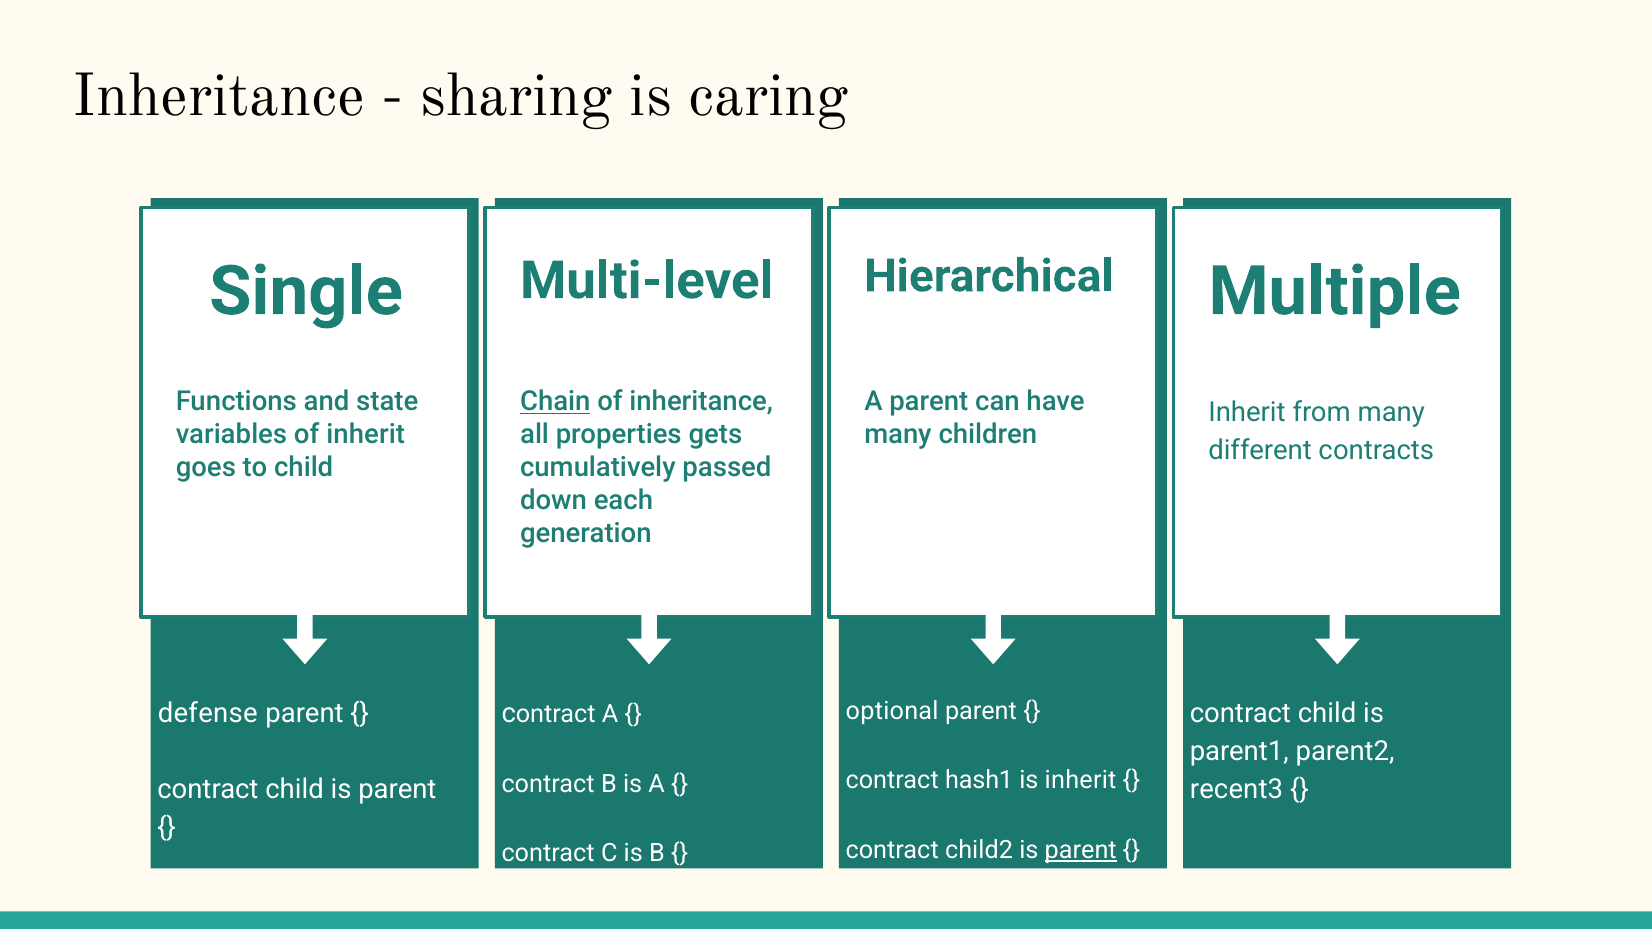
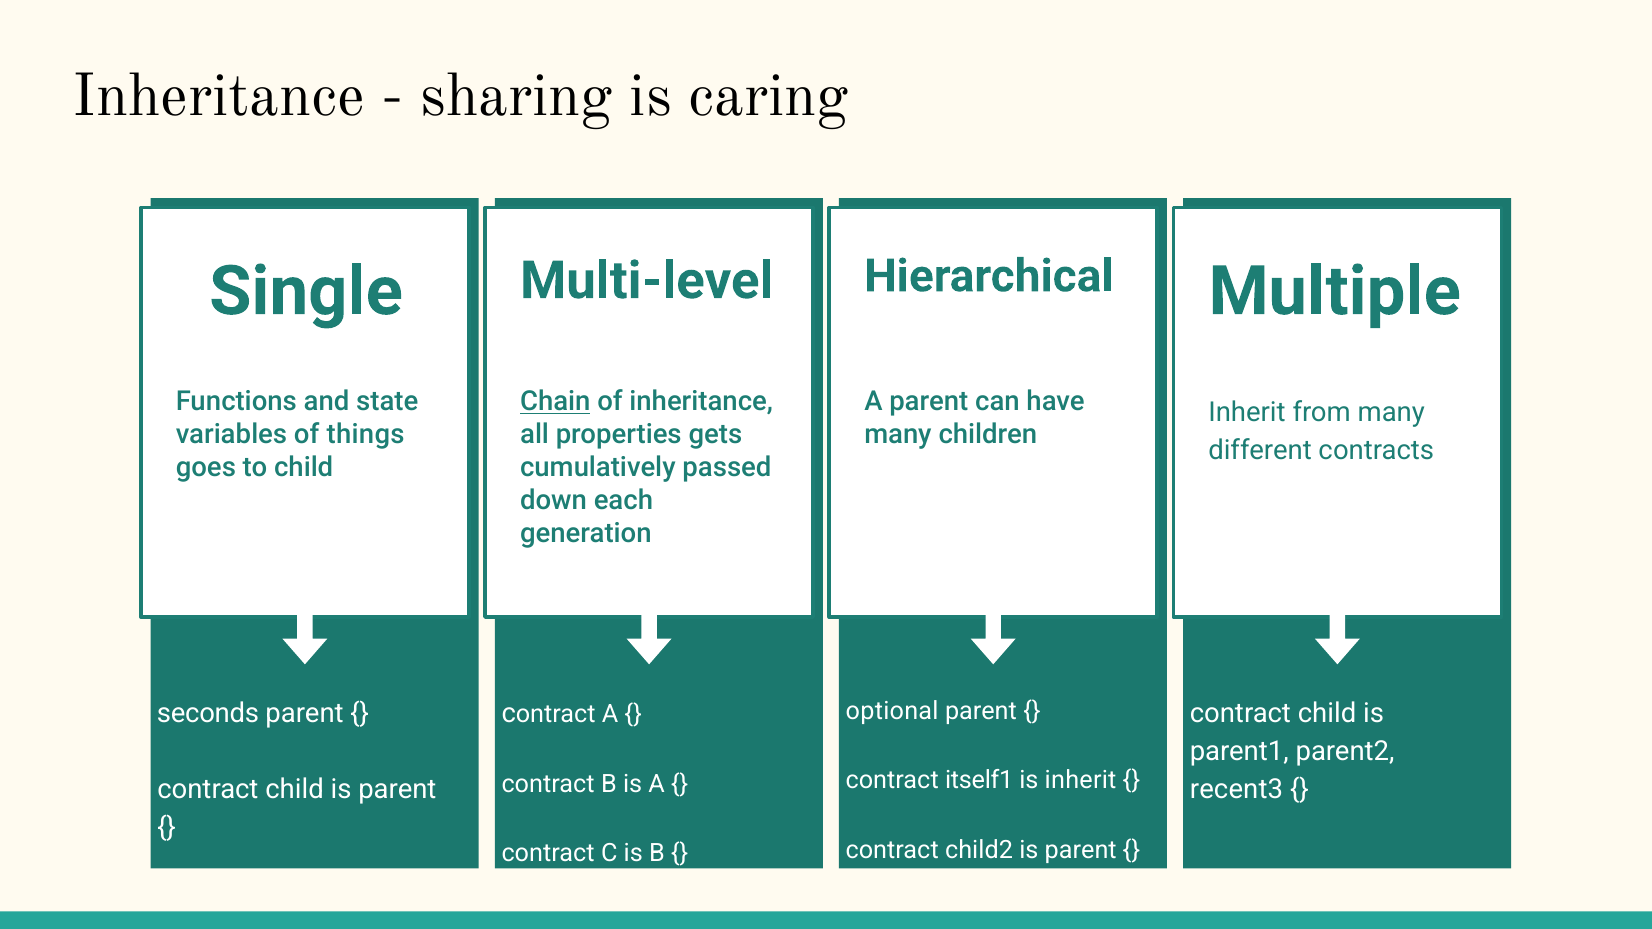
of inherit: inherit -> things (366, 435)
defense: defense -> seconds (208, 713)
hash1: hash1 -> itself1 (979, 781)
parent underline: present -> none (1081, 850)
